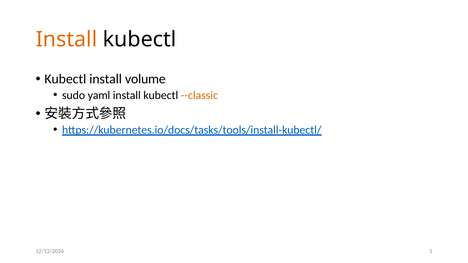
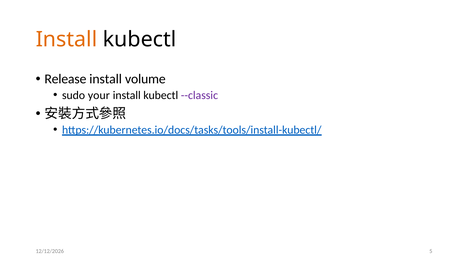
Kubectl: Kubectl -> Release (65, 79)
yaml: yaml -> your (99, 95)
--classic colour: orange -> purple (199, 95)
